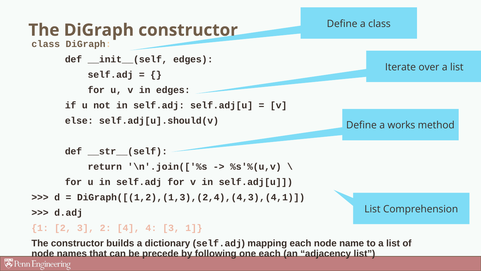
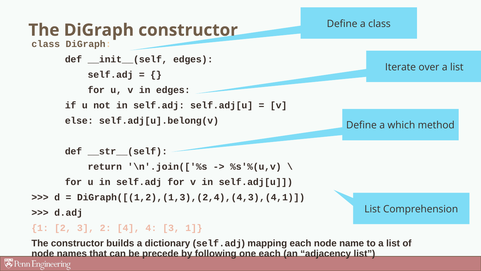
self.adj[u].should(v: self.adj[u].should(v -> self.adj[u].belong(v (159, 121)
works: works -> which (401, 125)
